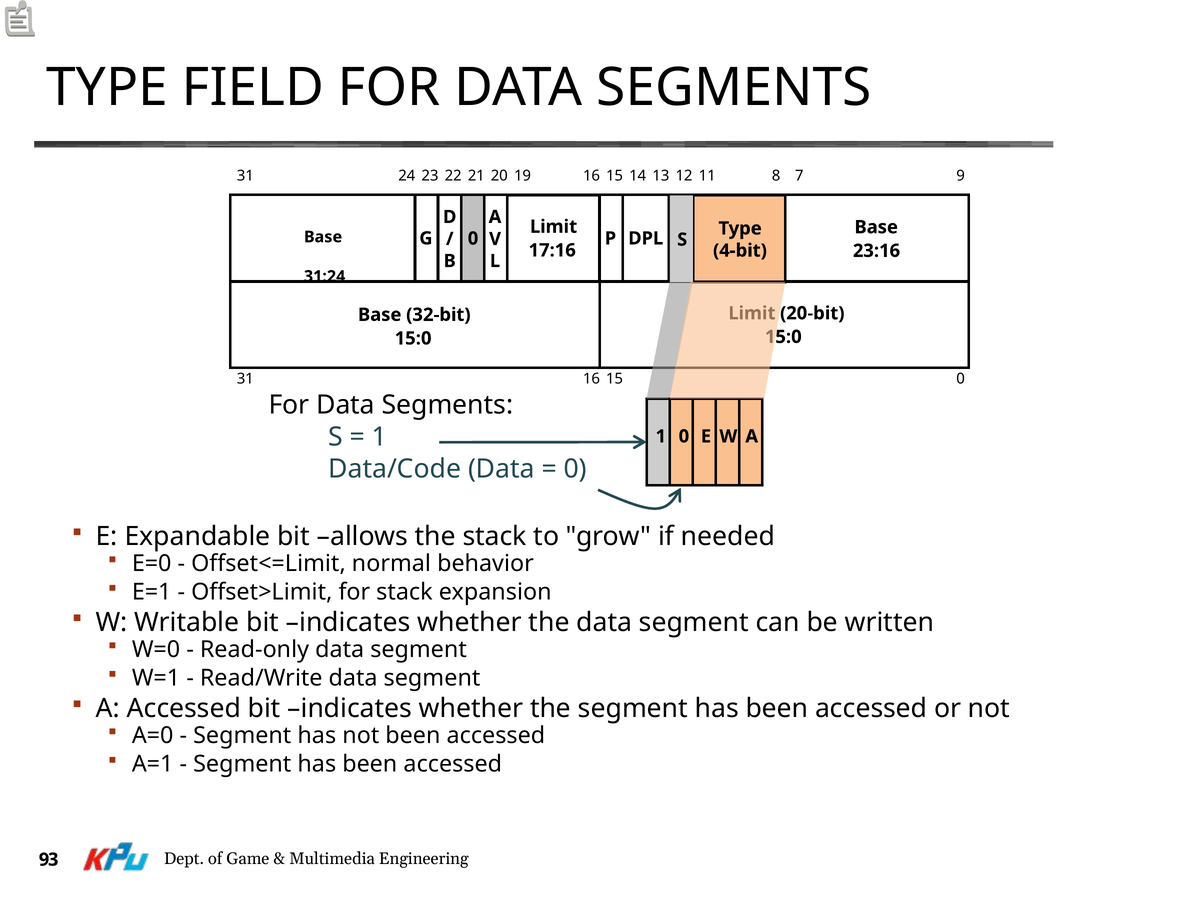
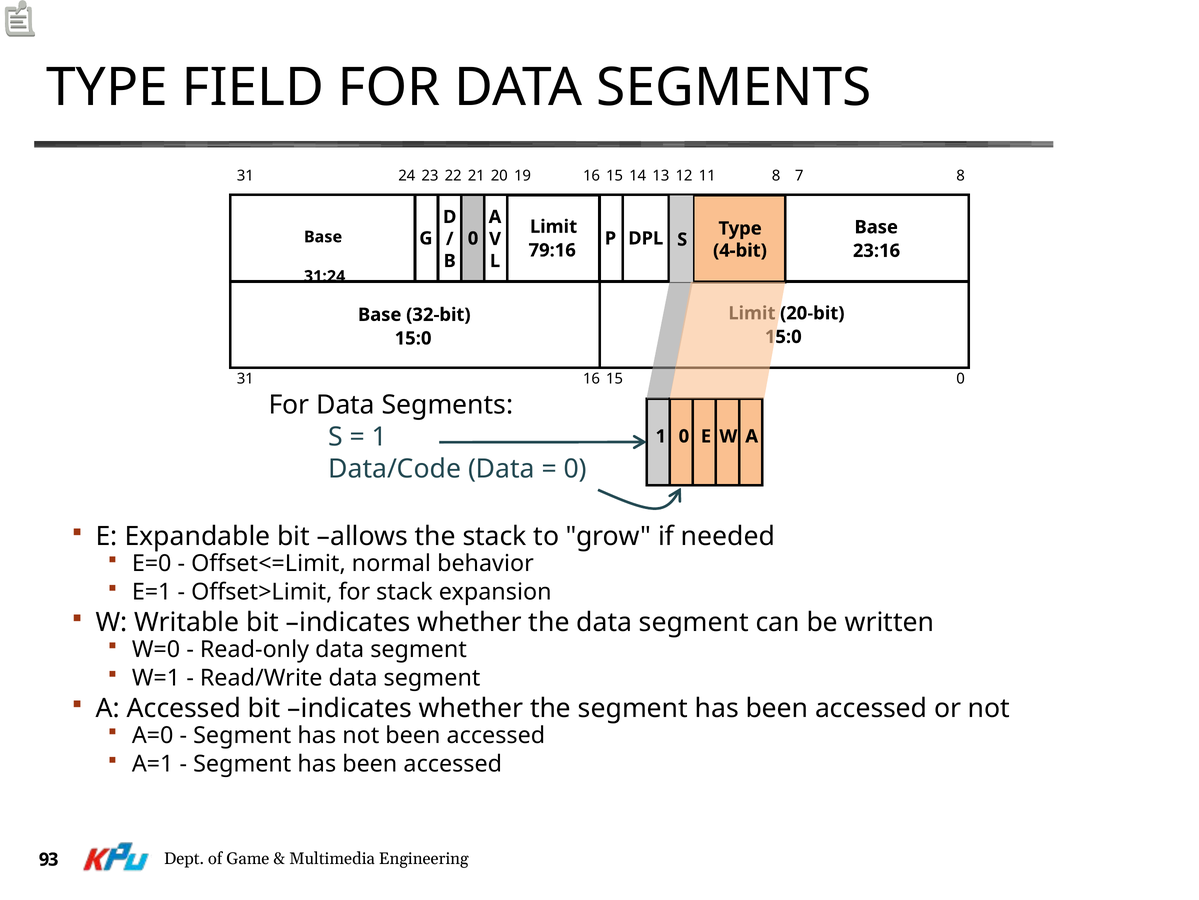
9: 9 -> 8 (961, 176)
17:16: 17:16 -> 79:16 (552, 250)
